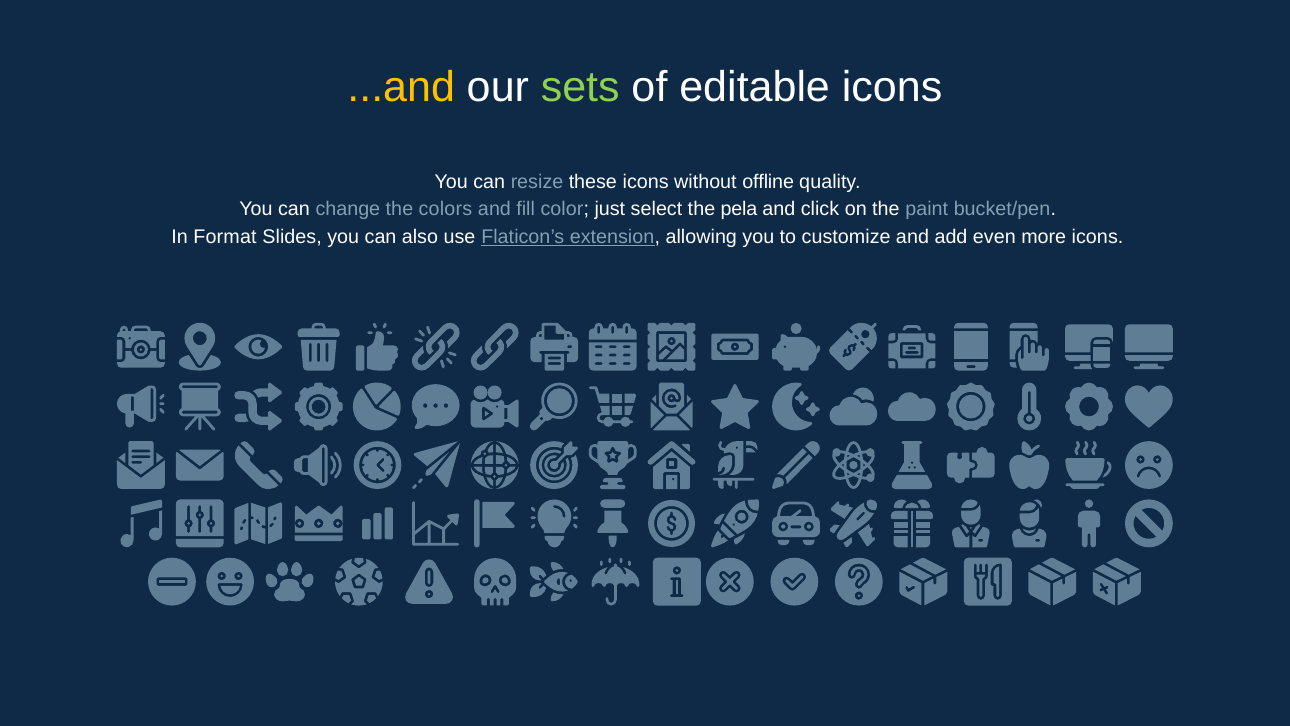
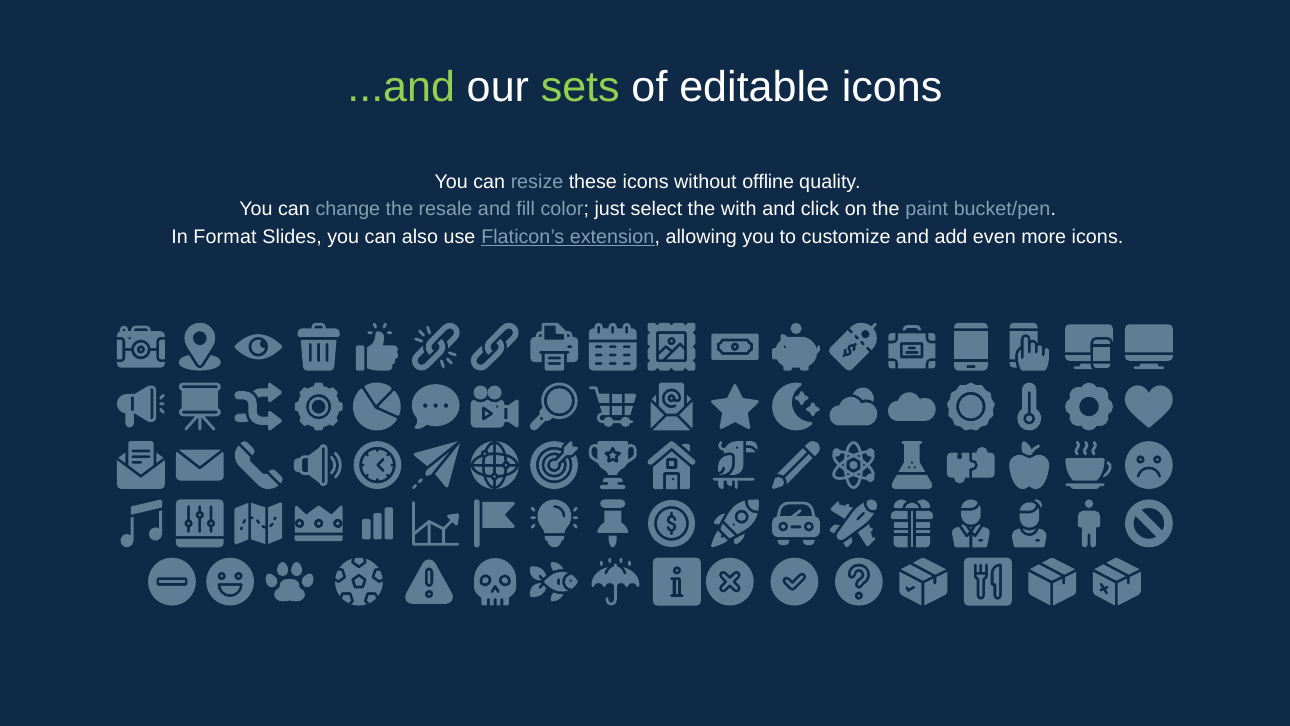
...and colour: yellow -> light green (401, 87)
colors: colors -> resale (446, 209)
pela: pela -> with (739, 209)
